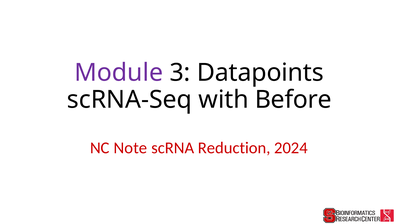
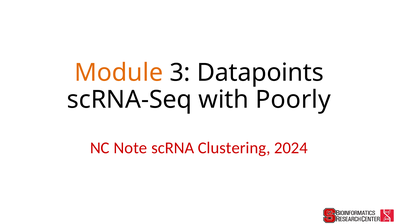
Module colour: purple -> orange (119, 73)
Before: Before -> Poorly (293, 99)
Reduction: Reduction -> Clustering (234, 148)
